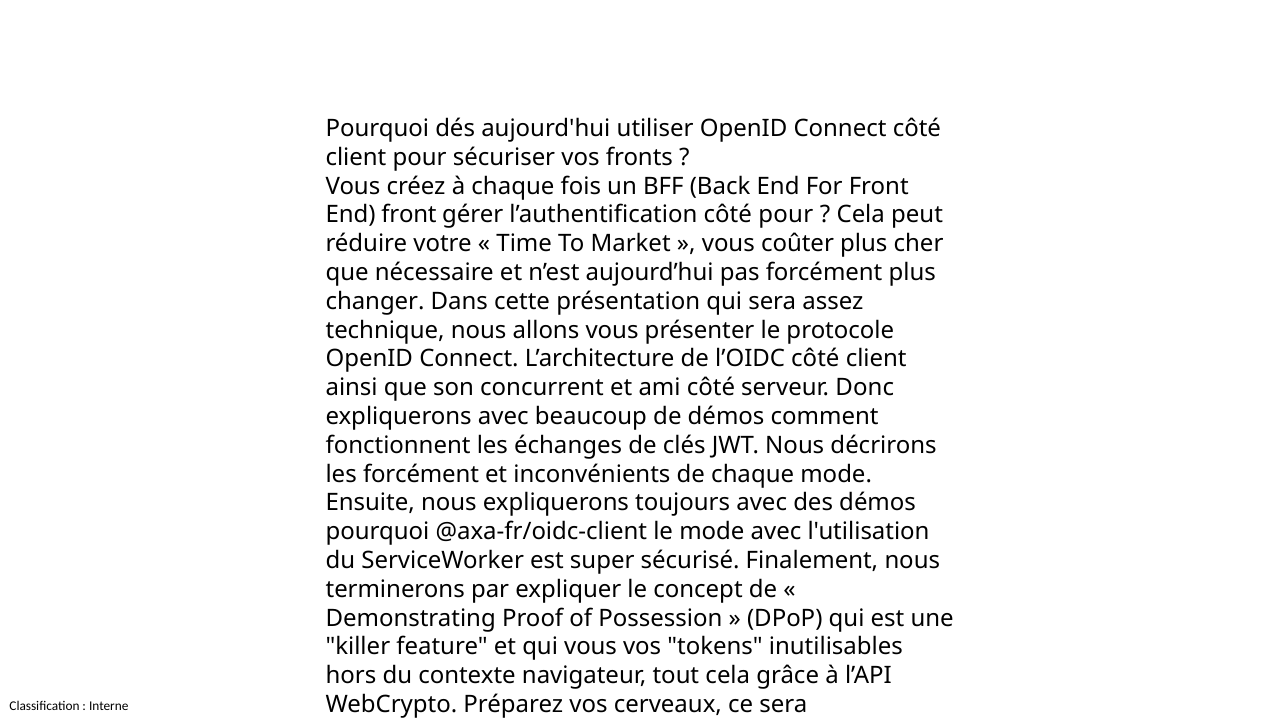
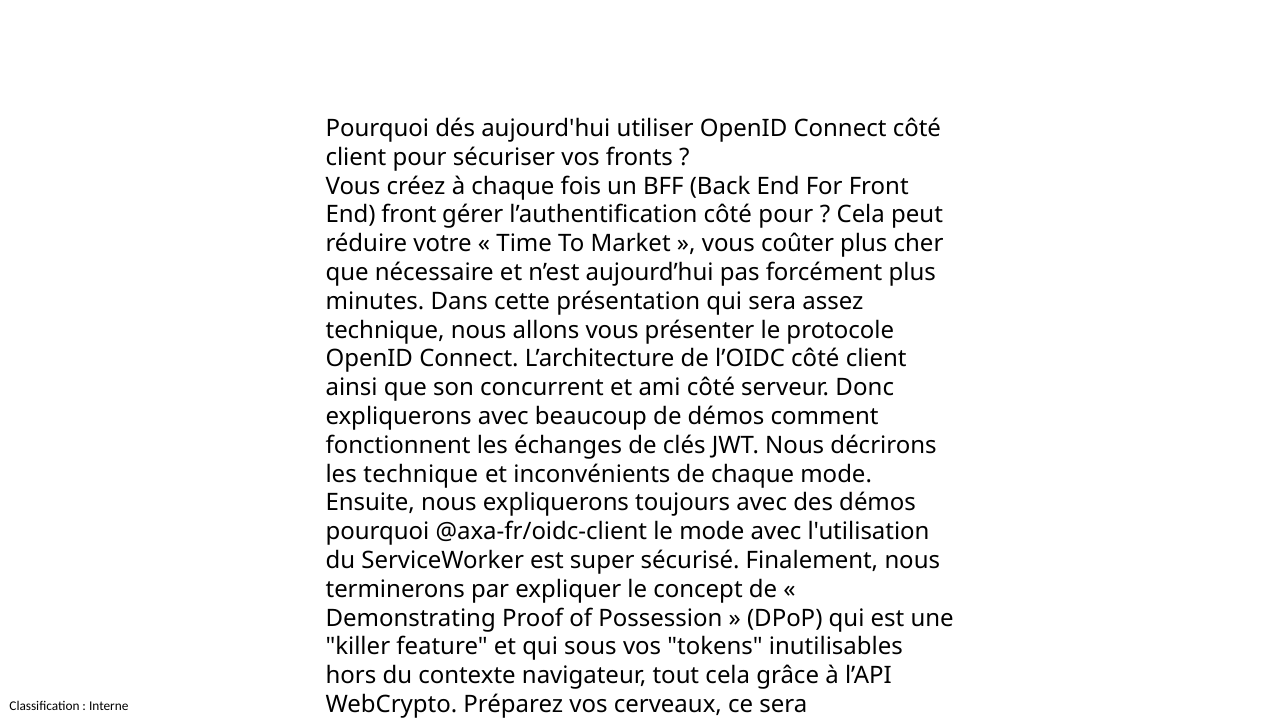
changer: changer -> minutes (375, 301)
les forcément: forcément -> technique (421, 474)
qui vous: vous -> sous (590, 647)
